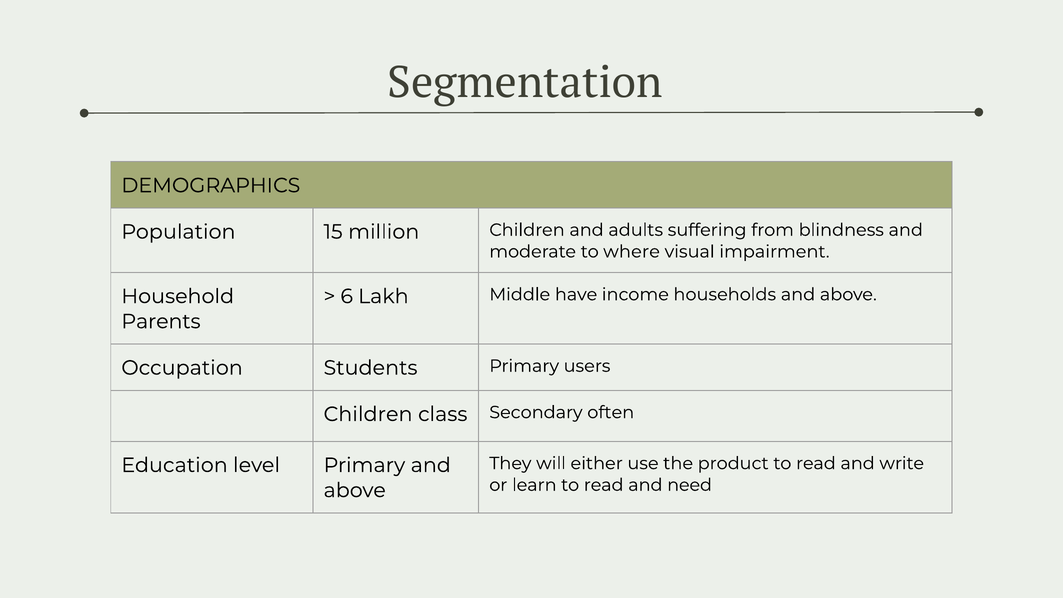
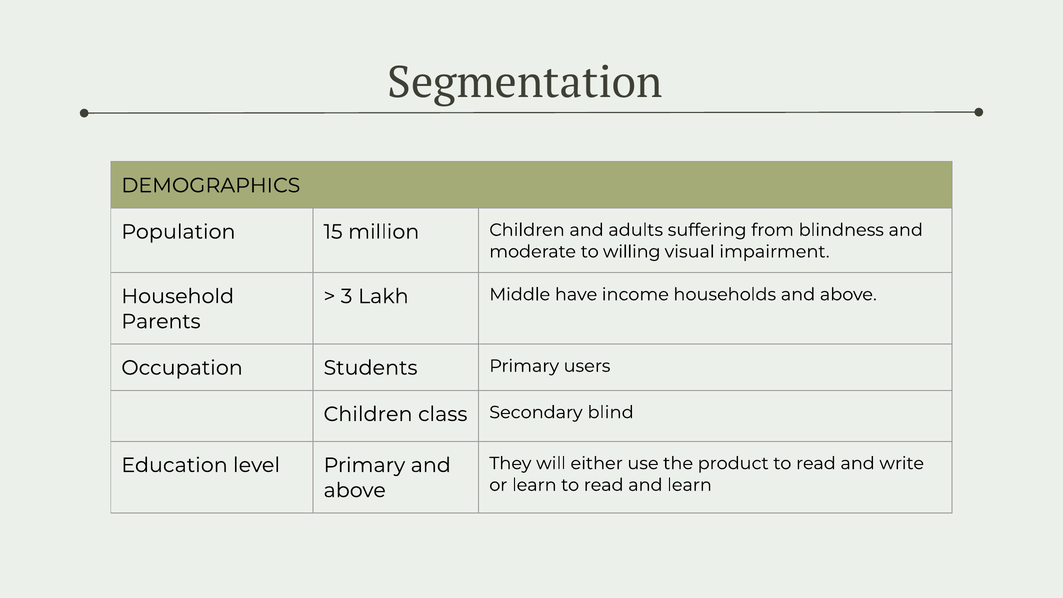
where: where -> willing (632, 252)
6: 6 -> 3 (347, 296)
often: often -> blind (611, 412)
and need: need -> learn (689, 485)
